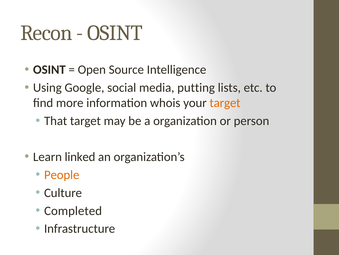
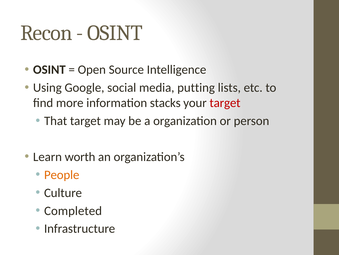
whois: whois -> stacks (165, 103)
target colour: orange -> red (225, 103)
linked: linked -> worth (80, 156)
